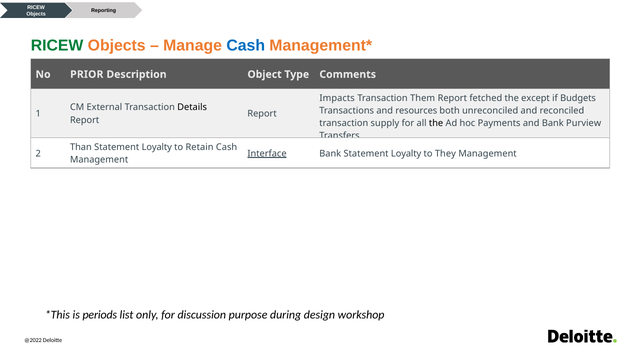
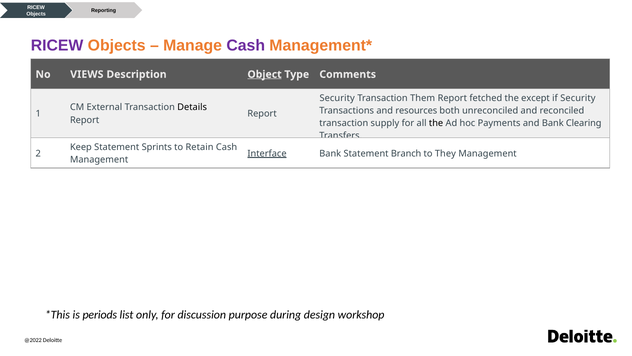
RICEW colour: green -> purple (57, 46)
Cash colour: blue -> purple (246, 46)
PRIOR: PRIOR -> VIEWS (87, 74)
Object underline: none -> present (265, 74)
Impacts: Impacts -> Security (337, 98)
if Budgets: Budgets -> Security (578, 98)
Purview: Purview -> Clearing (584, 123)
Than: Than -> Keep (81, 147)
Loyalty: Loyalty -> Sprints (157, 147)
Bank Statement Loyalty: Loyalty -> Branch (406, 153)
